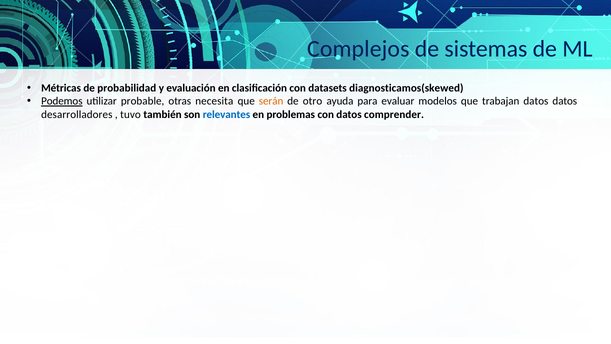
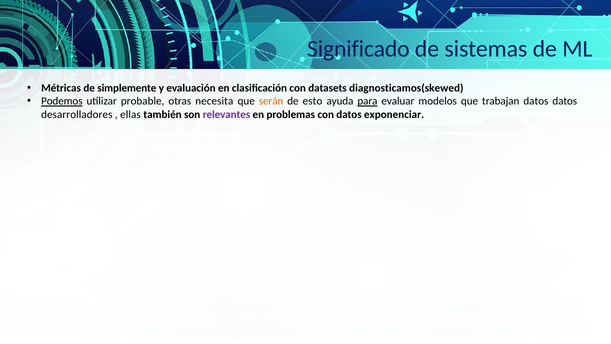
Complejos: Complejos -> Significado (358, 49)
probabilidad: probabilidad -> simplemente (127, 88)
otro: otro -> esto (313, 101)
para underline: none -> present (367, 101)
tuvo: tuvo -> ellas (131, 114)
relevantes colour: blue -> purple (226, 114)
comprender: comprender -> exponenciar (394, 114)
